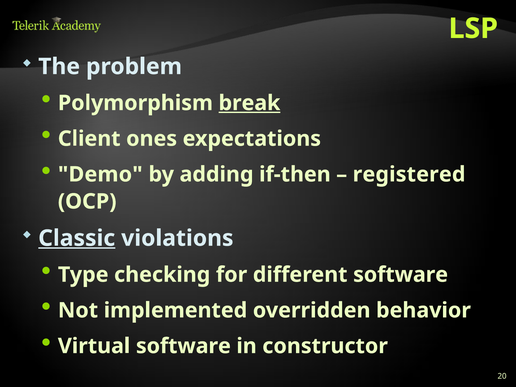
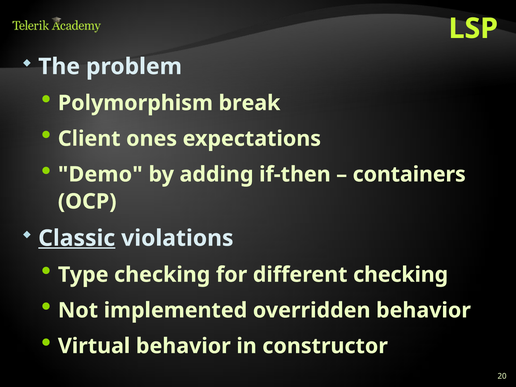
break underline: present -> none (249, 103)
registered: registered -> containers (409, 174)
different software: software -> checking (401, 275)
Virtual software: software -> behavior (183, 346)
